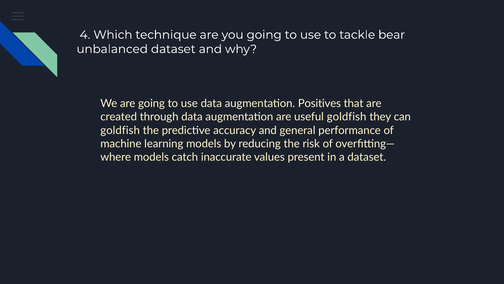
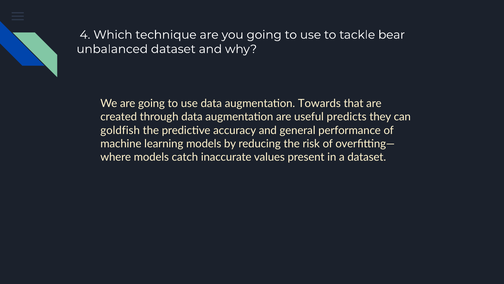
Positives: Positives -> Towards (319, 103)
useful goldfish: goldfish -> predicts (347, 117)
